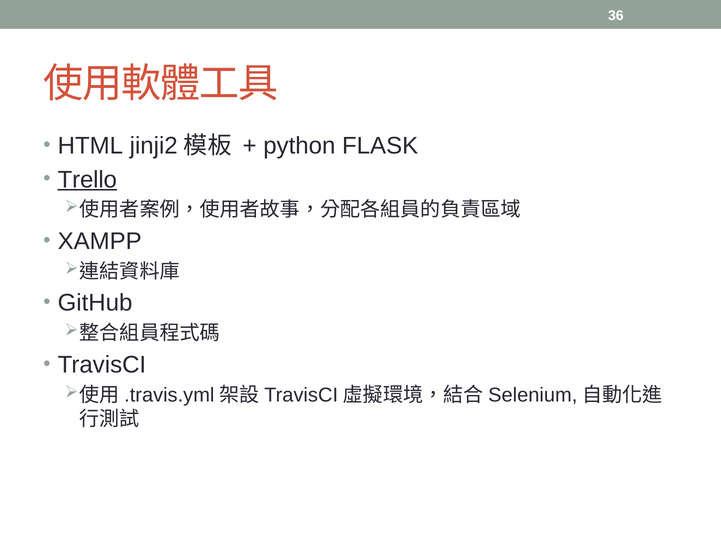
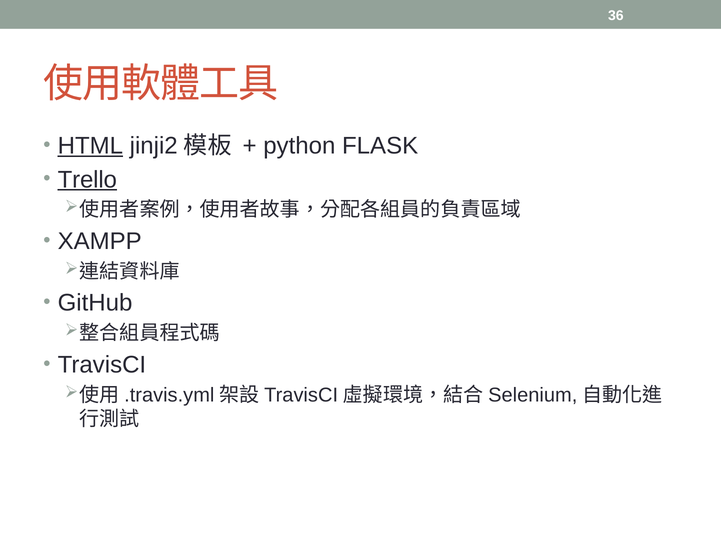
HTML underline: none -> present (90, 146)
